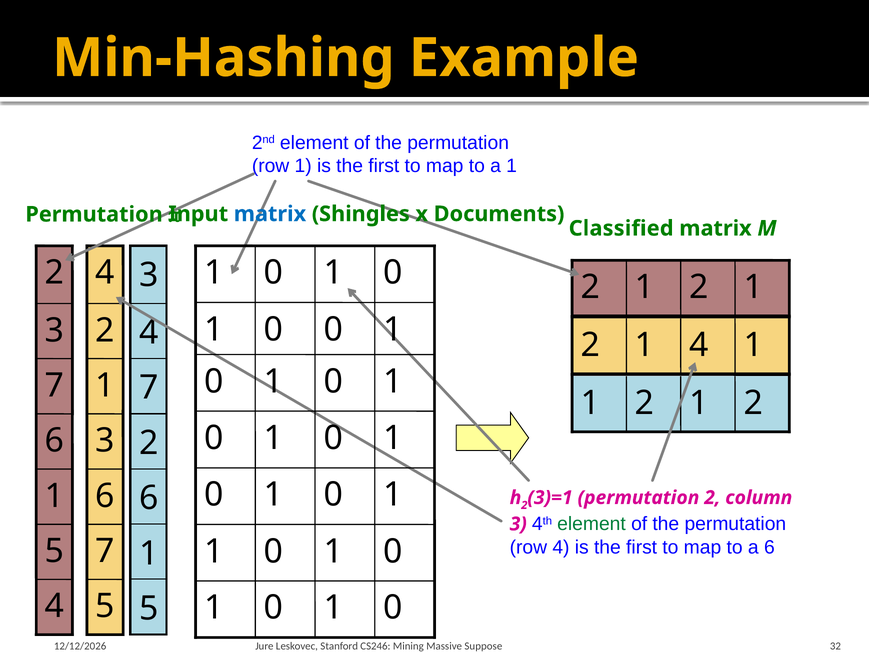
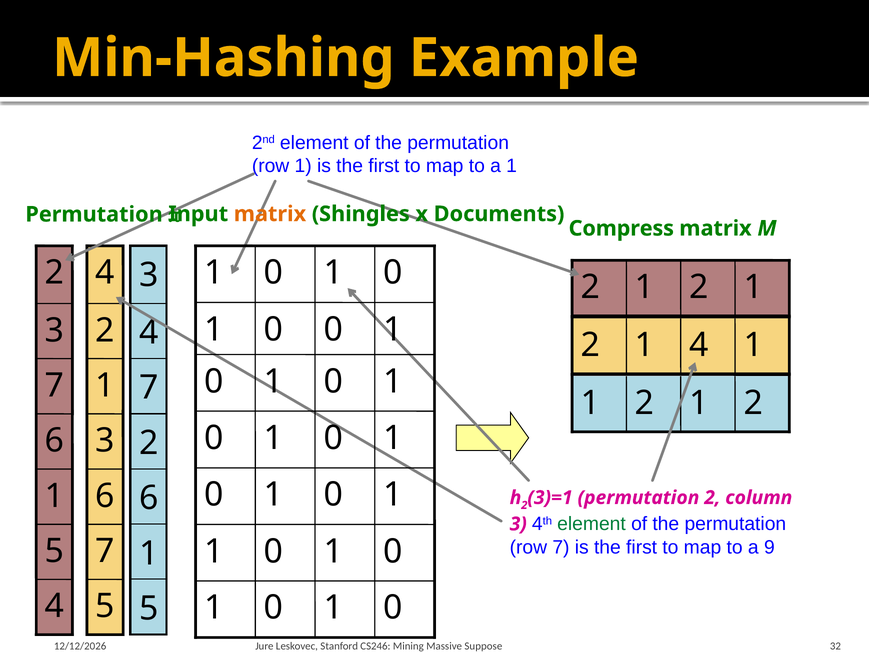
matrix colour: blue -> orange (270, 214)
Classified: Classified -> Compress (621, 228)
row 4: 4 -> 7 (561, 547)
a 6: 6 -> 9 (769, 547)
